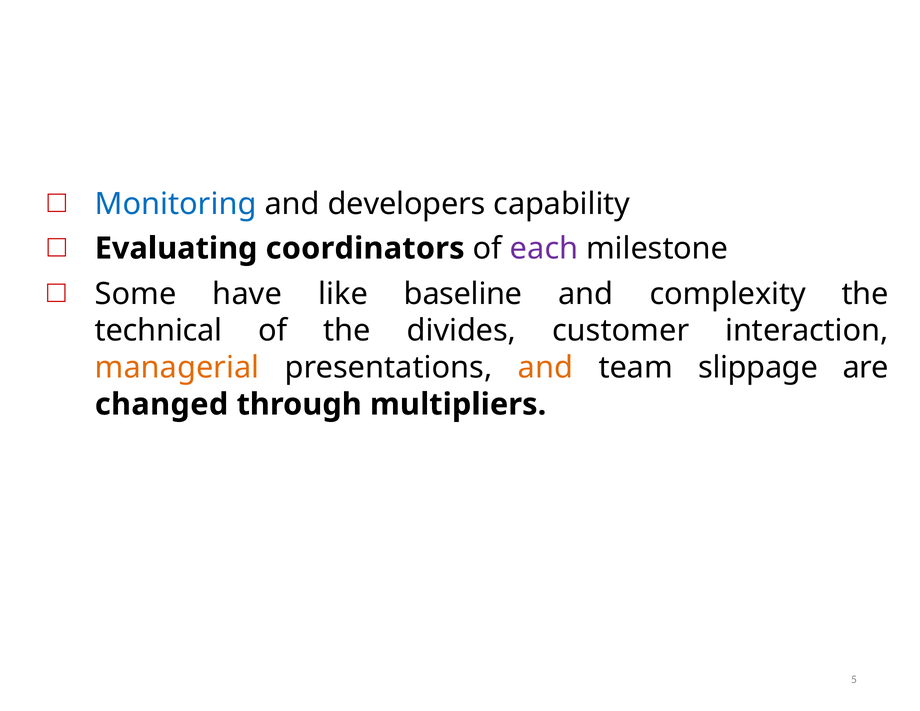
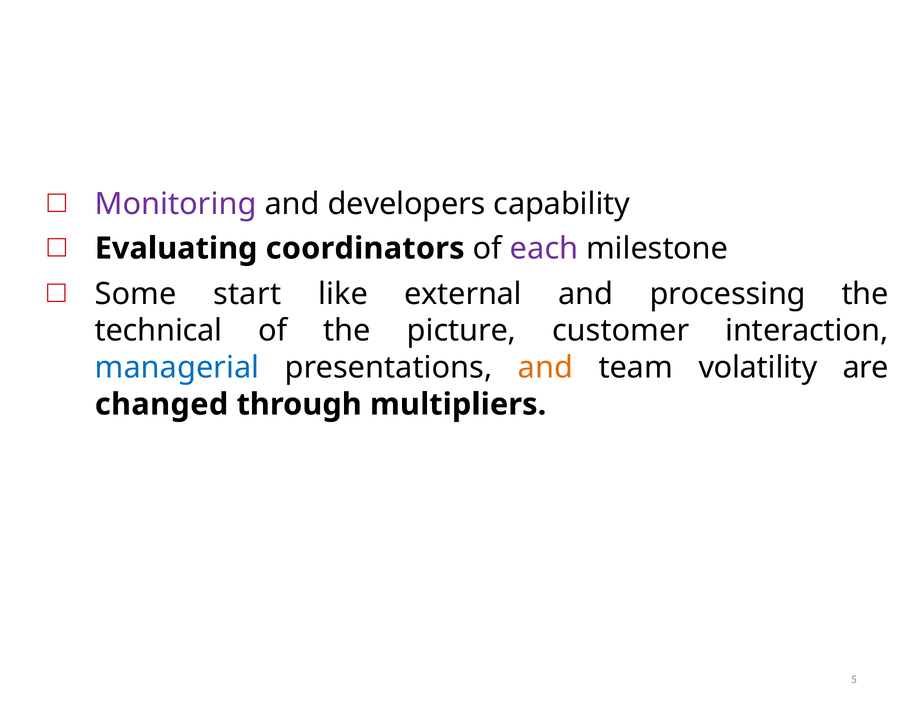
Monitoring colour: blue -> purple (176, 204)
have: have -> start (247, 294)
baseline: baseline -> external (463, 294)
complexity: complexity -> processing (728, 294)
divides: divides -> picture (462, 331)
managerial colour: orange -> blue (177, 368)
slippage: slippage -> volatility (758, 368)
